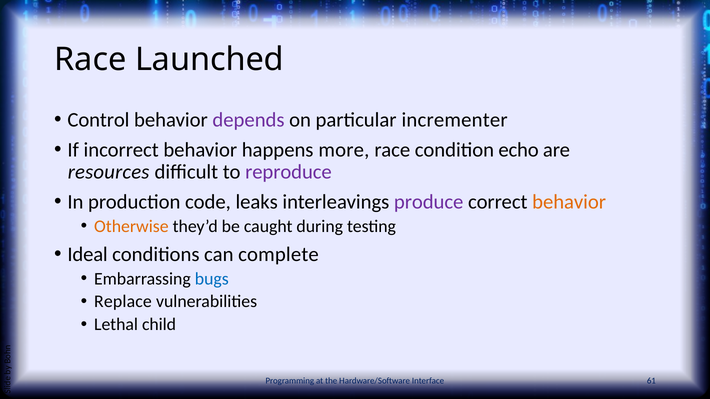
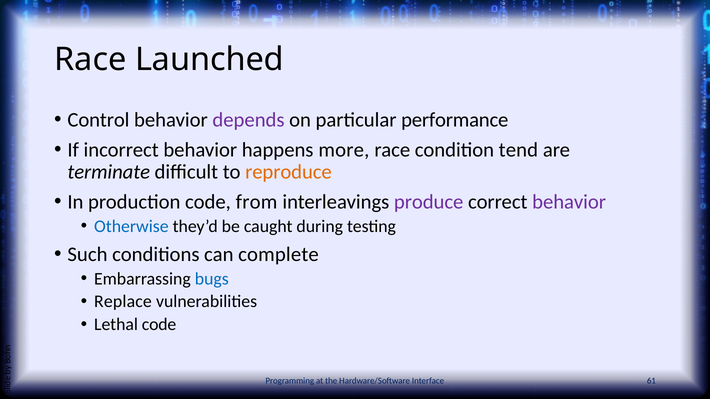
incrementer: incrementer -> performance (455, 120)
echo: echo -> tend (518, 150)
resources: resources -> terminate (109, 172)
reproduce colour: purple -> orange (288, 172)
leaks: leaks -> from (257, 202)
behavior colour: orange -> purple (569, 202)
Otherwise colour: orange -> blue (131, 226)
Ideal: Ideal -> Such (87, 255)
Lethal child: child -> code (159, 325)
